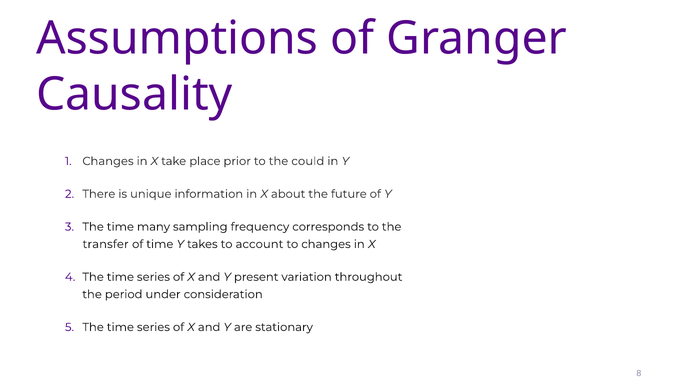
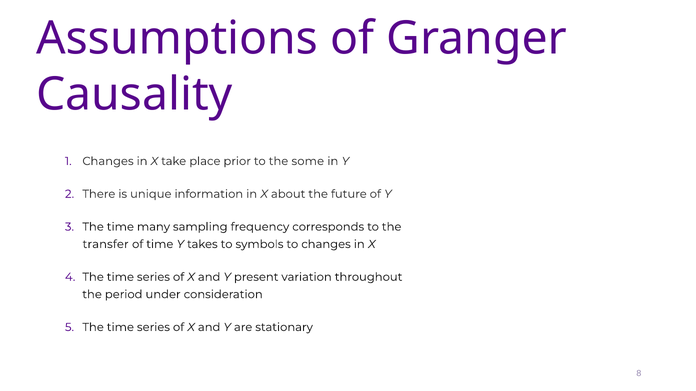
could: could -> some (308, 161)
account: account -> symbols (260, 244)
